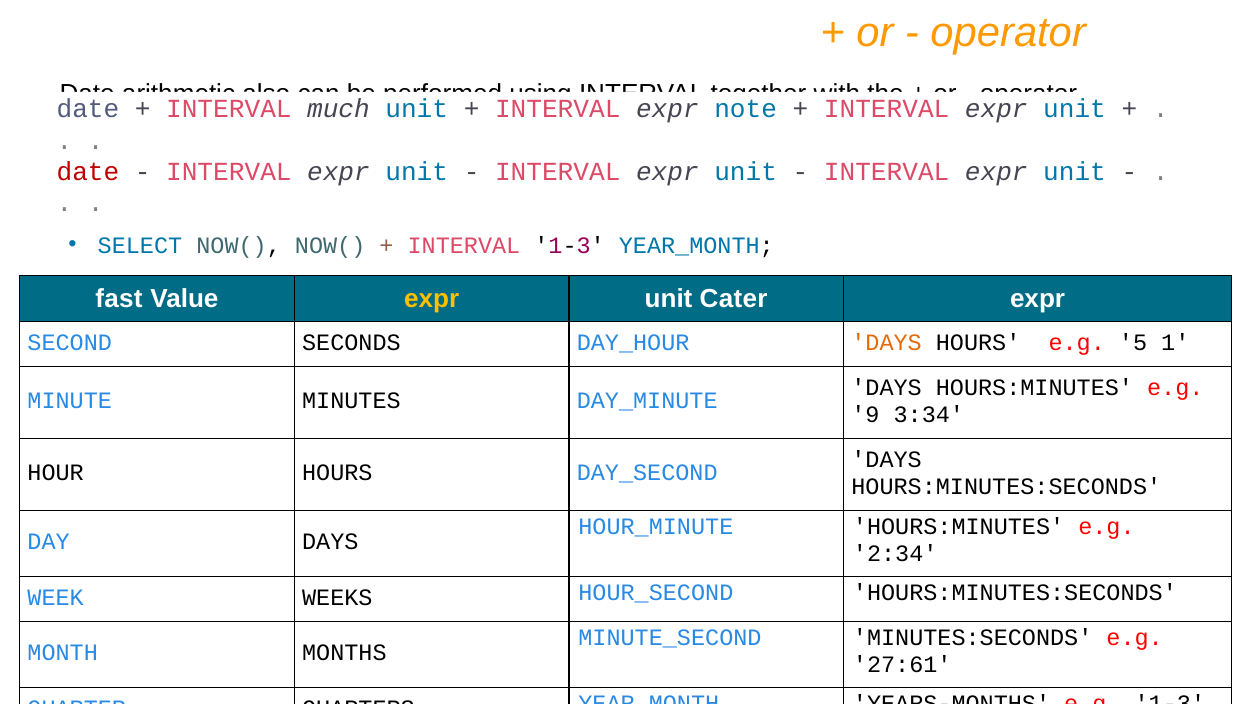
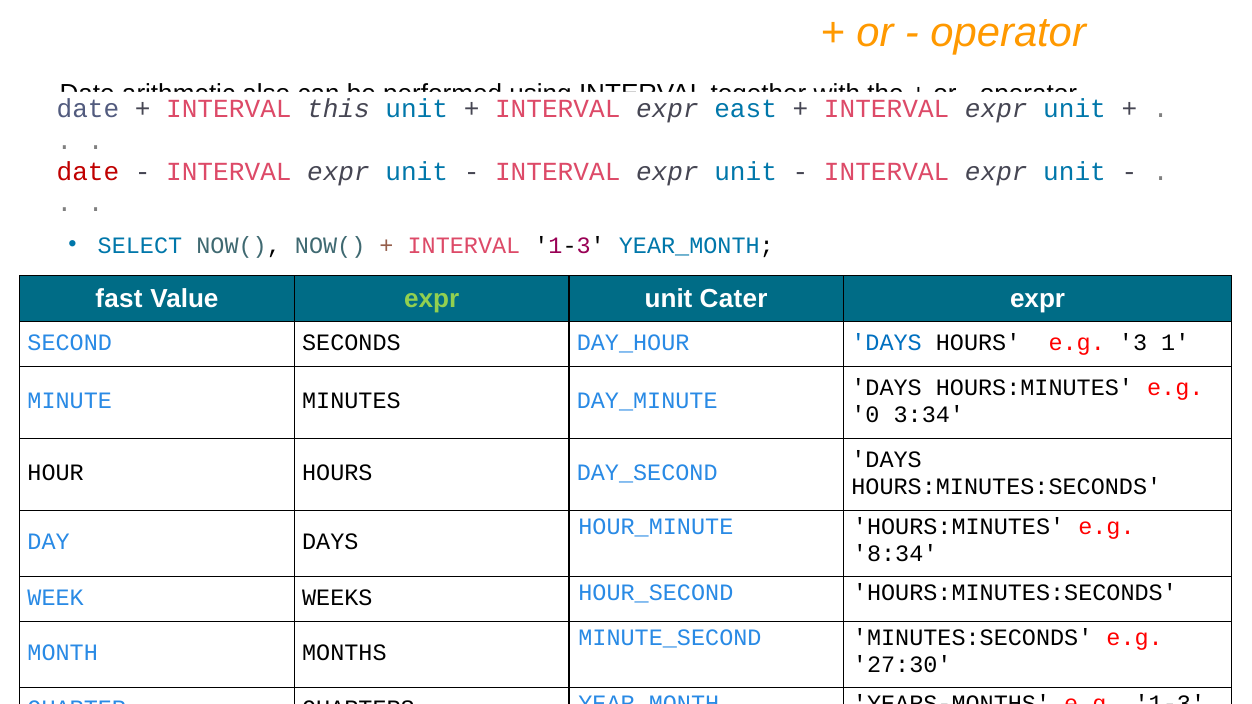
much: much -> this (338, 109)
note: note -> east (746, 109)
expr colour: yellow -> light green (432, 299)
DAYS colour: orange -> blue (887, 343)
5: 5 -> 3 (1133, 343)
9: 9 -> 0 (865, 415)
2:34: 2:34 -> 8:34 (895, 554)
27:61: 27:61 -> 27:30 (902, 665)
